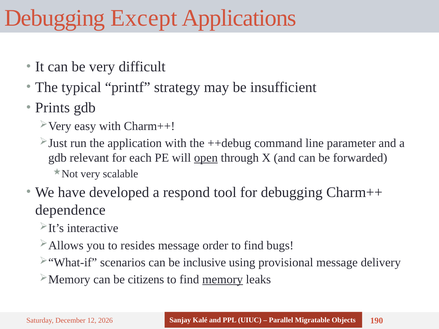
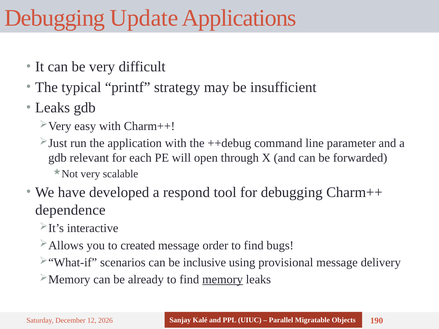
Except: Except -> Update (144, 18)
Prints: Prints -> Leaks (53, 108)
open underline: present -> none (206, 158)
resides: resides -> created (138, 246)
citizens: citizens -> already (146, 280)
